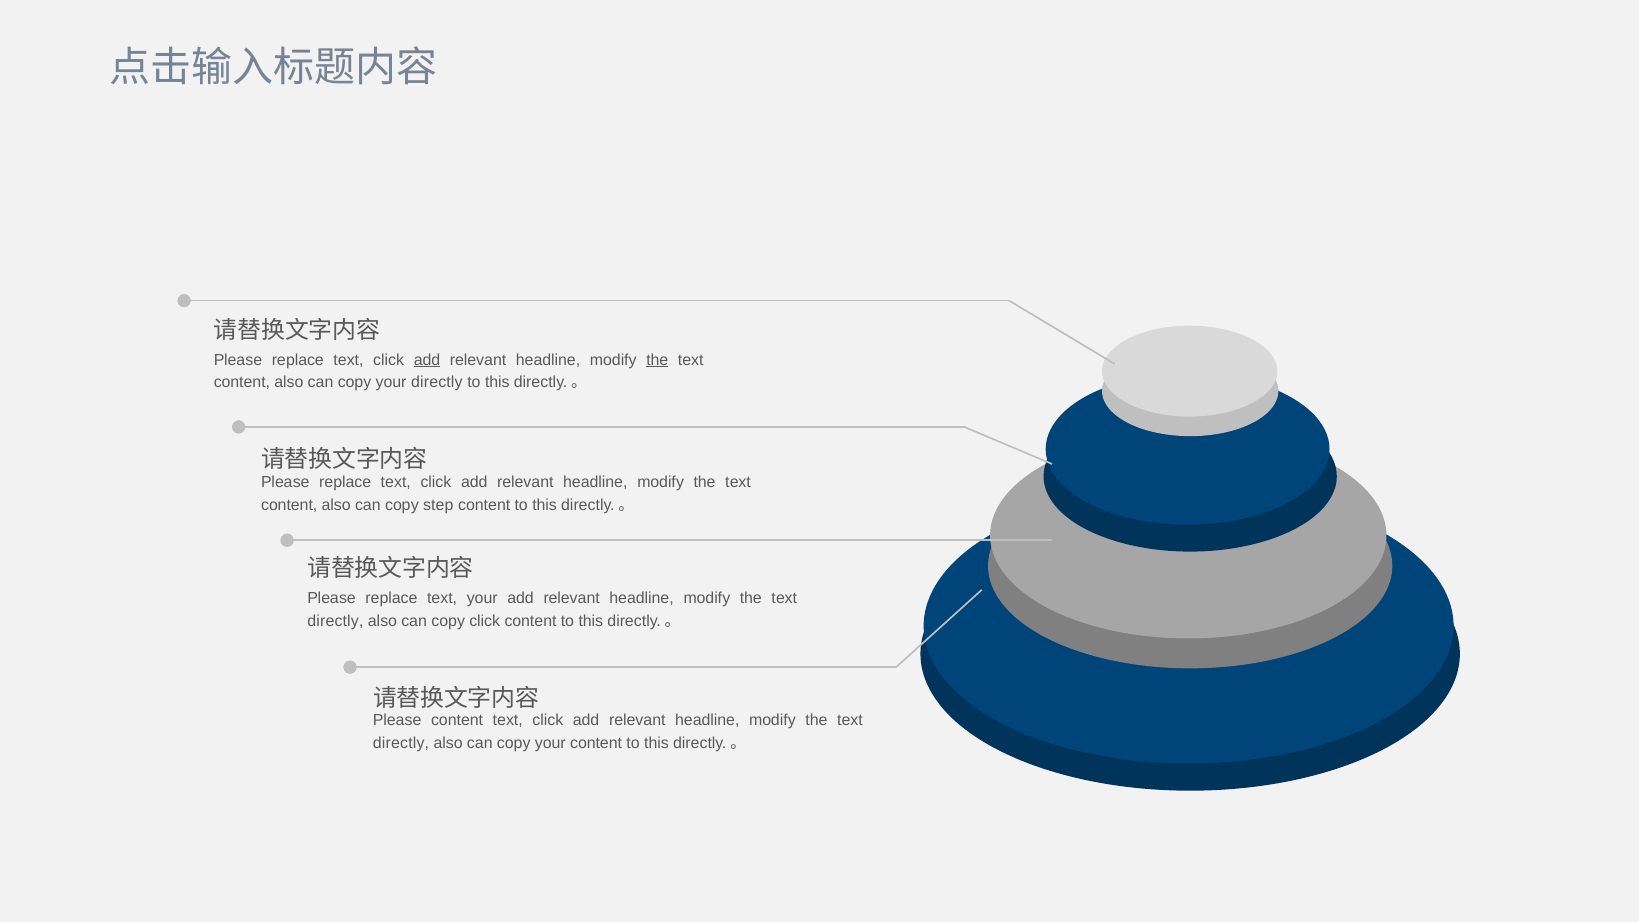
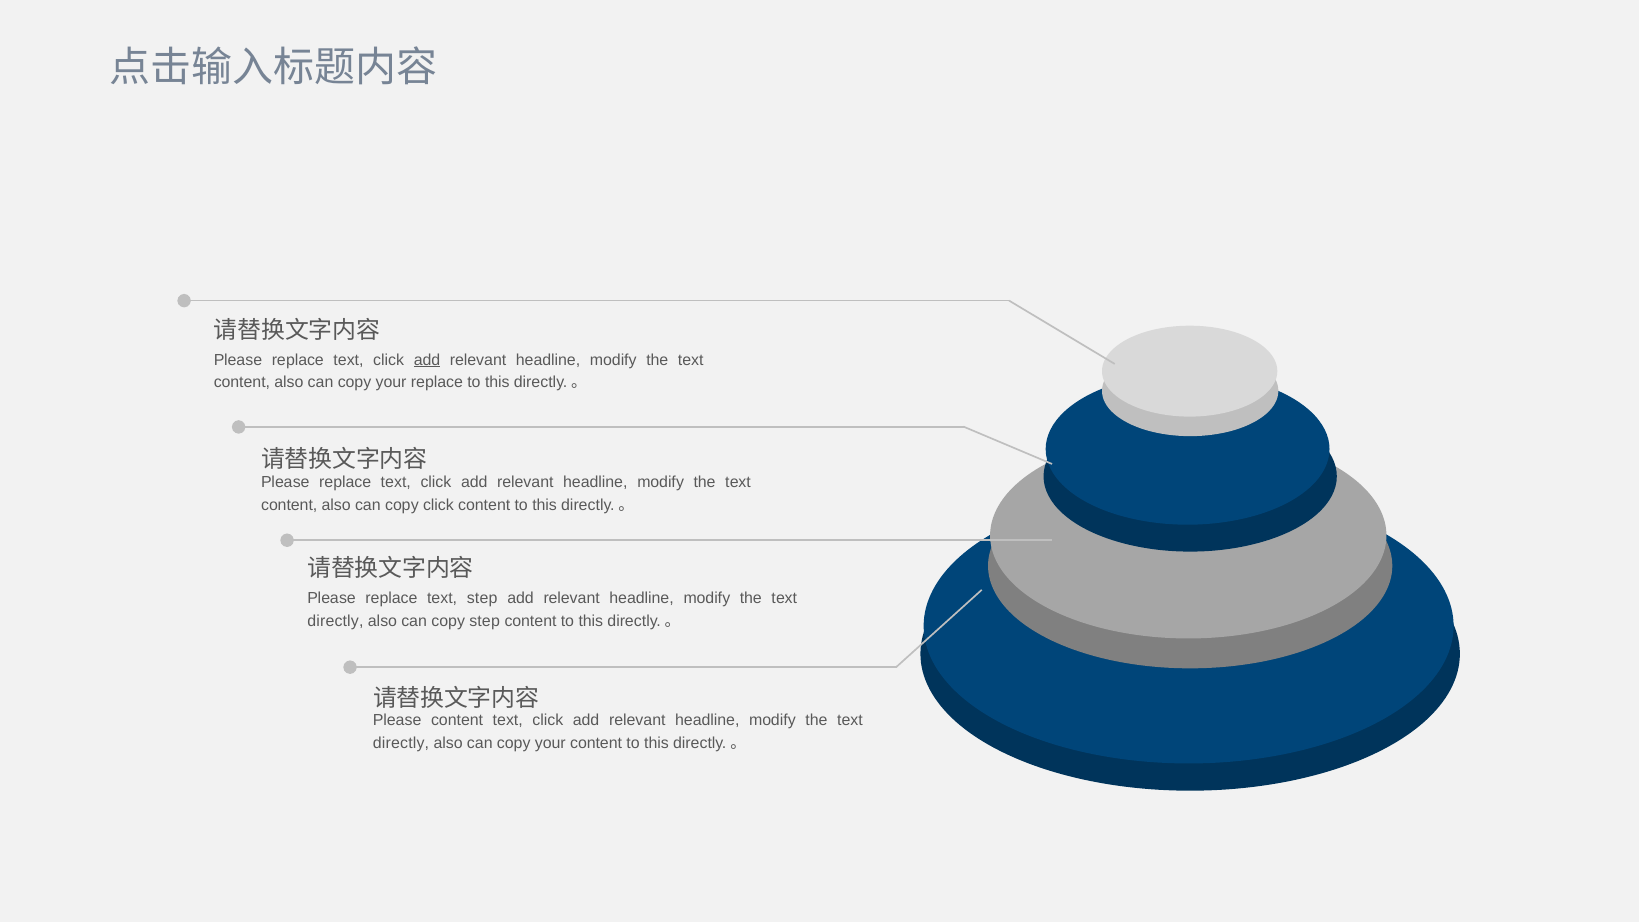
the underline: present -> none (657, 360)
your directly: directly -> replace (437, 383)
copy step: step -> click (438, 505)
text your: your -> step (482, 598)
copy click: click -> step (485, 621)
